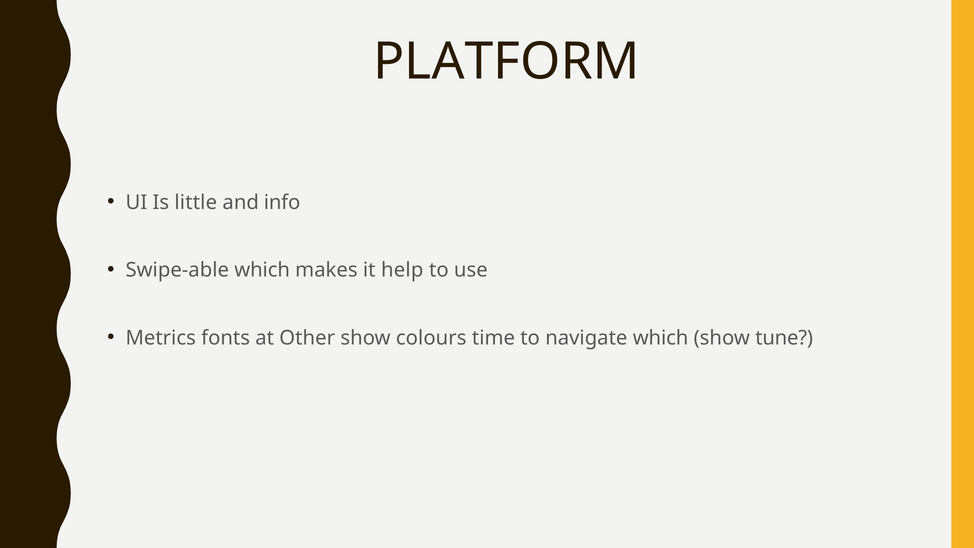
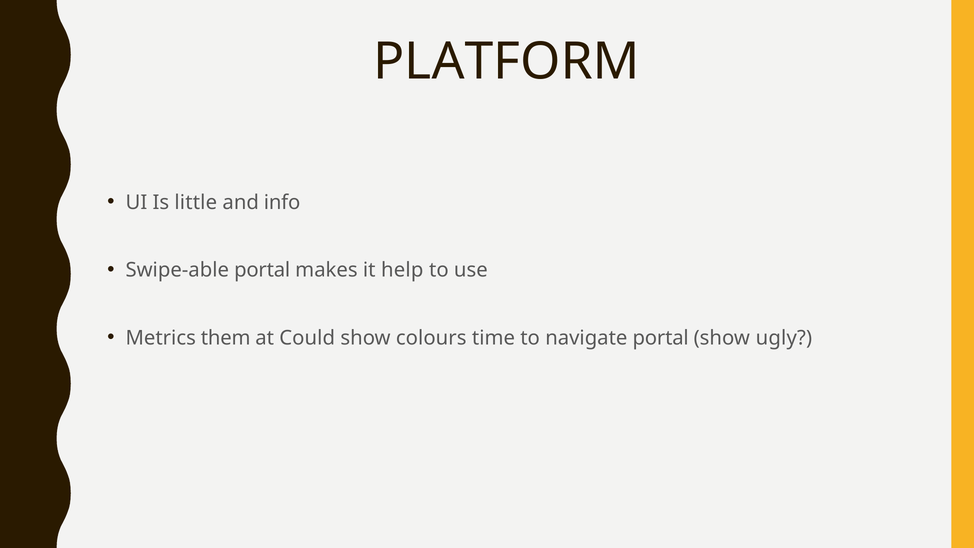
Swipe-able which: which -> portal (262, 270)
fonts: fonts -> them (226, 338)
Other: Other -> Could (307, 338)
navigate which: which -> portal (661, 338)
tune: tune -> ugly (784, 338)
